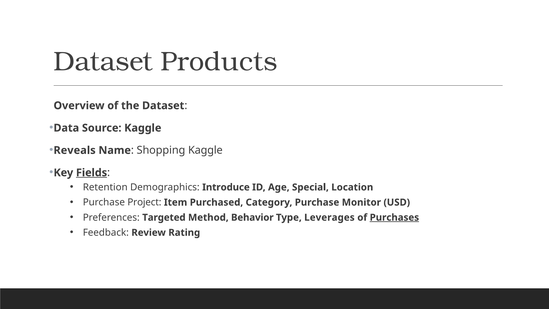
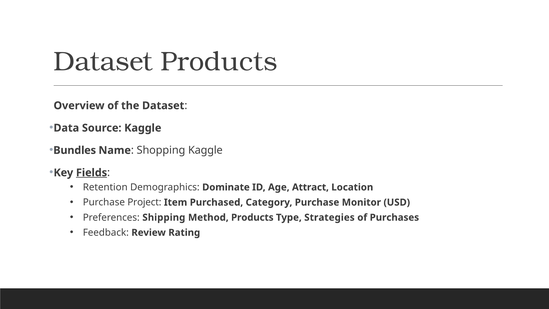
Reveals: Reveals -> Bundles (75, 150)
Introduce: Introduce -> Dominate (226, 187)
Special: Special -> Attract (310, 187)
Targeted: Targeted -> Shipping (164, 217)
Method Behavior: Behavior -> Products (252, 217)
Leverages: Leverages -> Strategies (329, 217)
Purchases underline: present -> none (394, 217)
